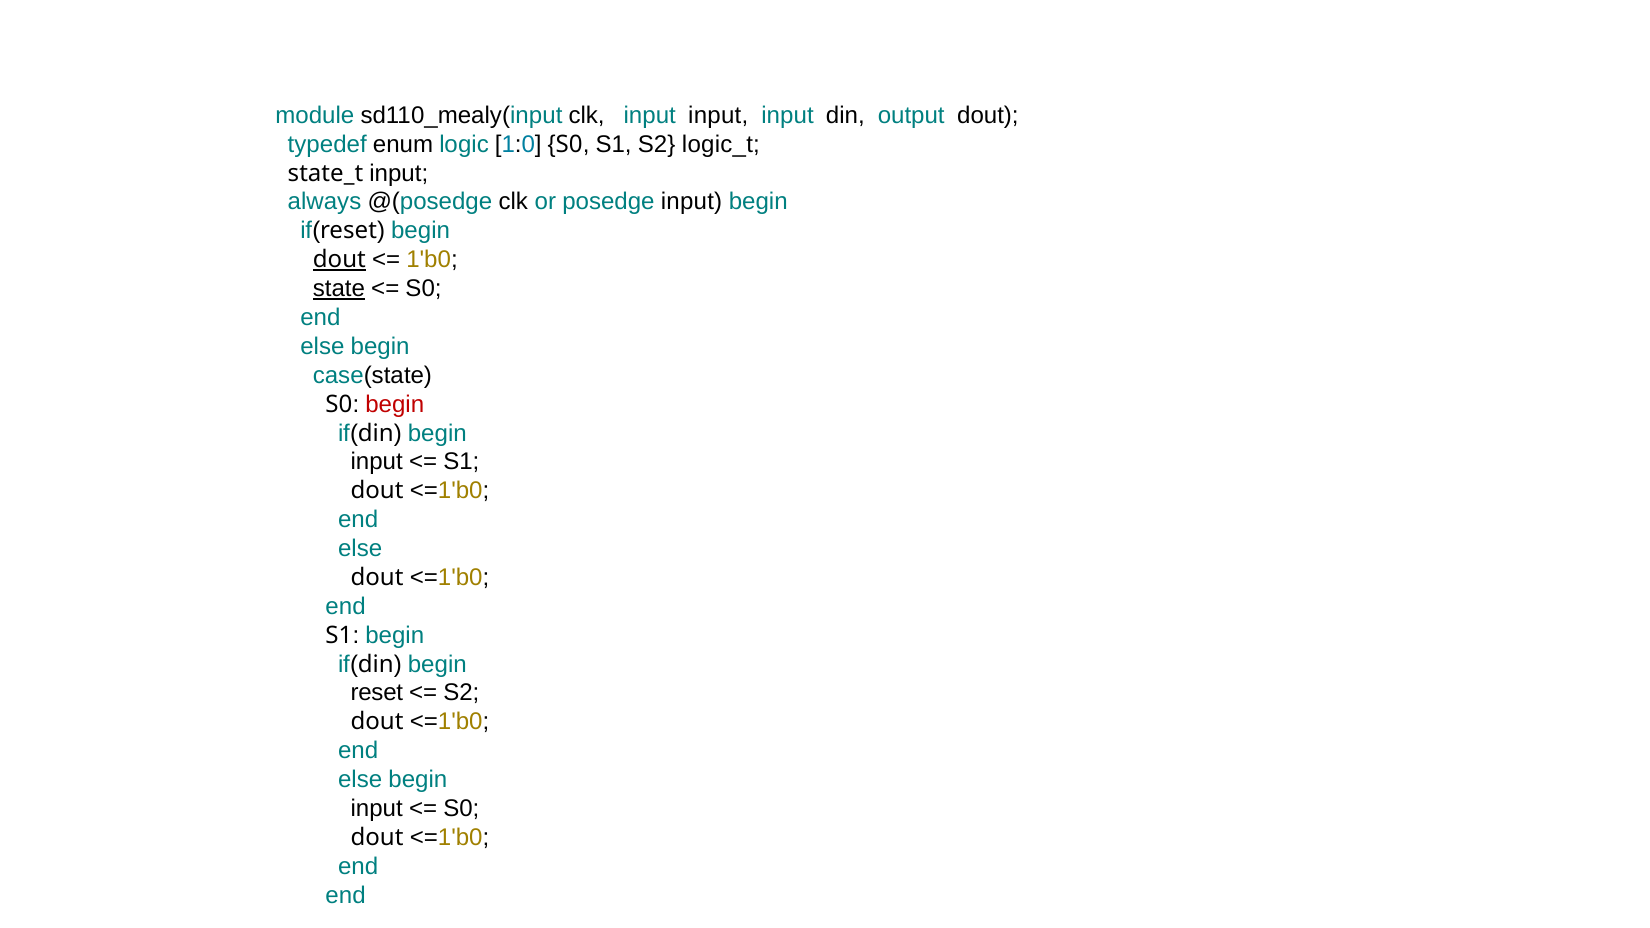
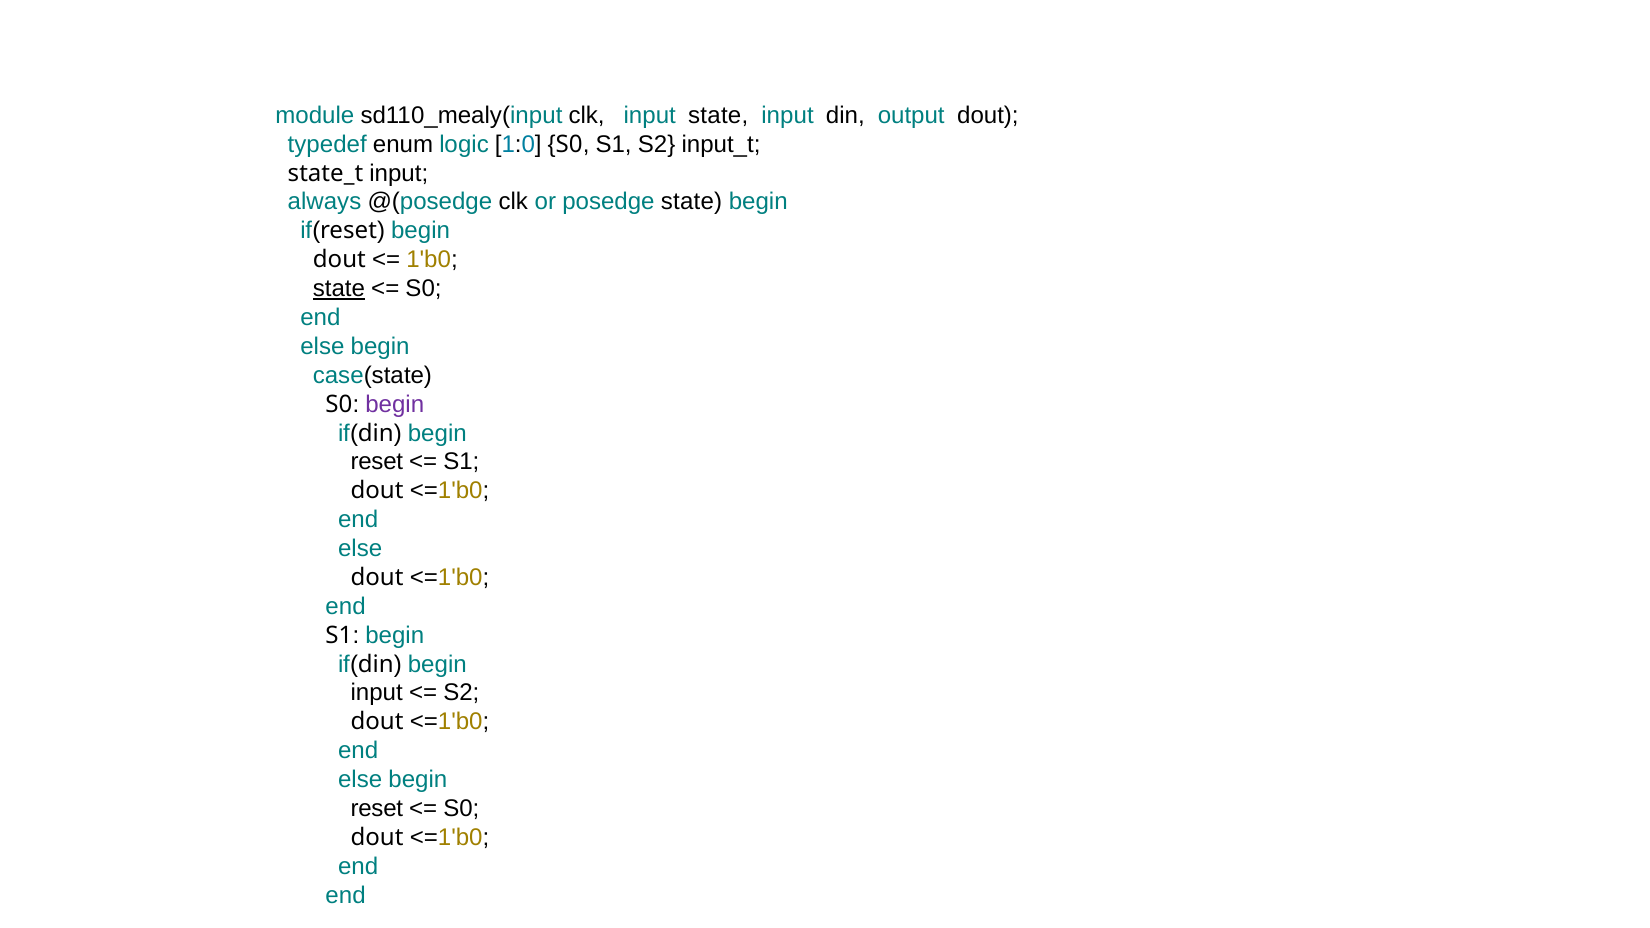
clk input input: input -> state (718, 115)
logic_t: logic_t -> input_t (721, 144)
posedge input: input -> state (692, 202)
dout underline: present -> none (339, 260)
begin colour: red -> purple (395, 404)
input: input -> reset (377, 462)
reset: reset -> input (377, 693)
input: input -> reset (377, 809)
